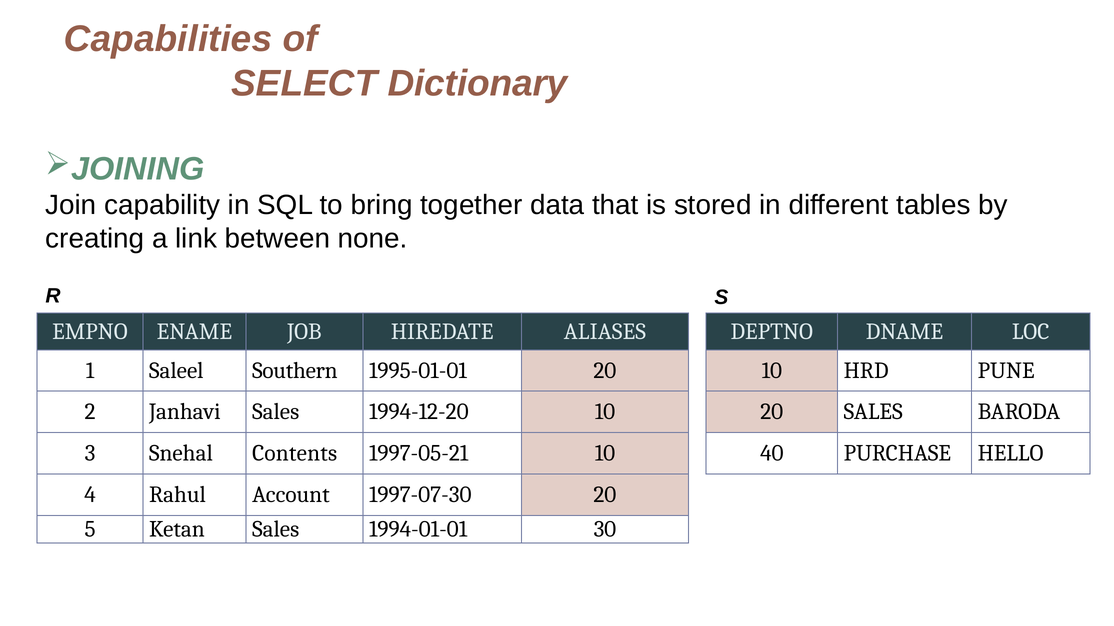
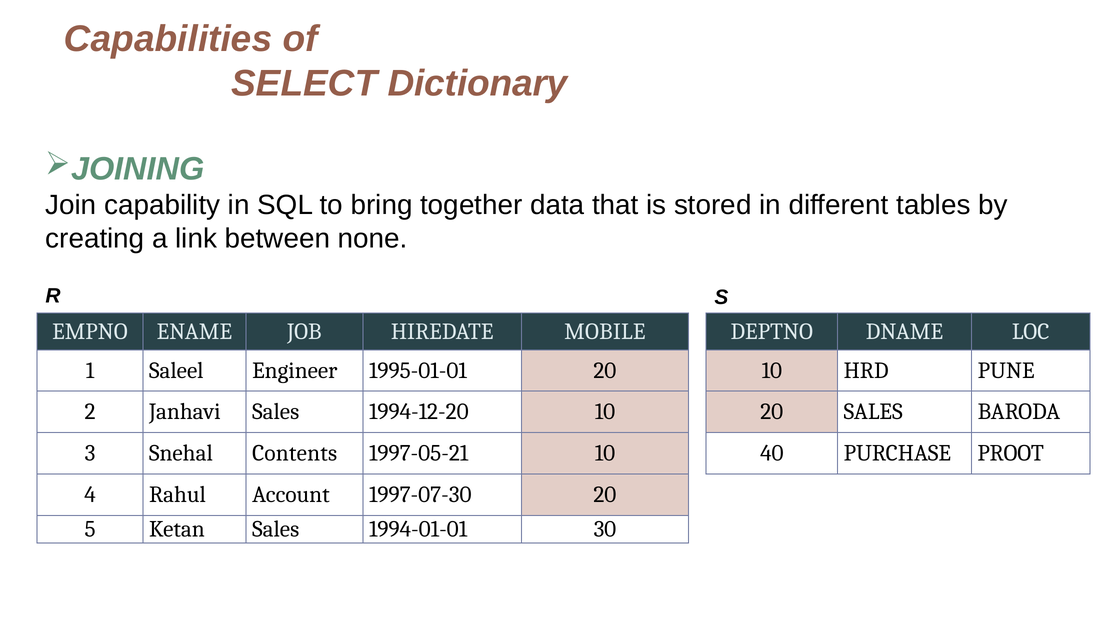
ALIASES: ALIASES -> MOBILE (605, 332)
Southern: Southern -> Engineer (295, 371)
HELLO: HELLO -> PROOT (1011, 454)
